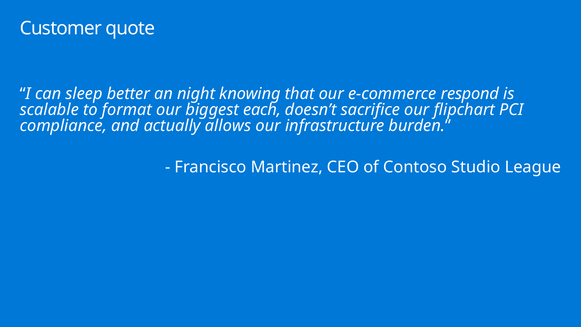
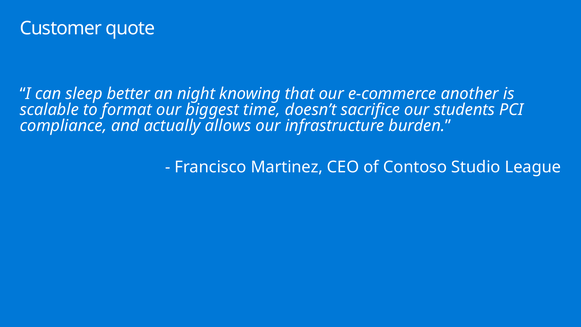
respond: respond -> another (470, 94)
each: each -> time (262, 110)
flipchart: flipchart -> students (464, 110)
